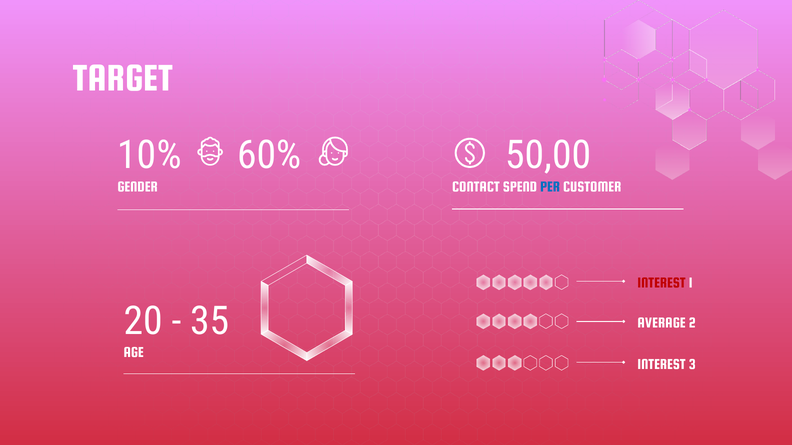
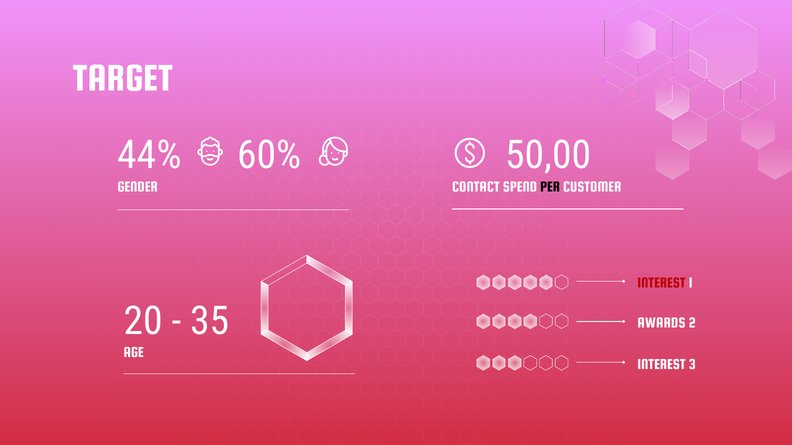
10%: 10% -> 44% (149, 156)
PER colour: blue -> black (550, 187)
AVERAGE: AVERAGE -> AWARDS (661, 323)
